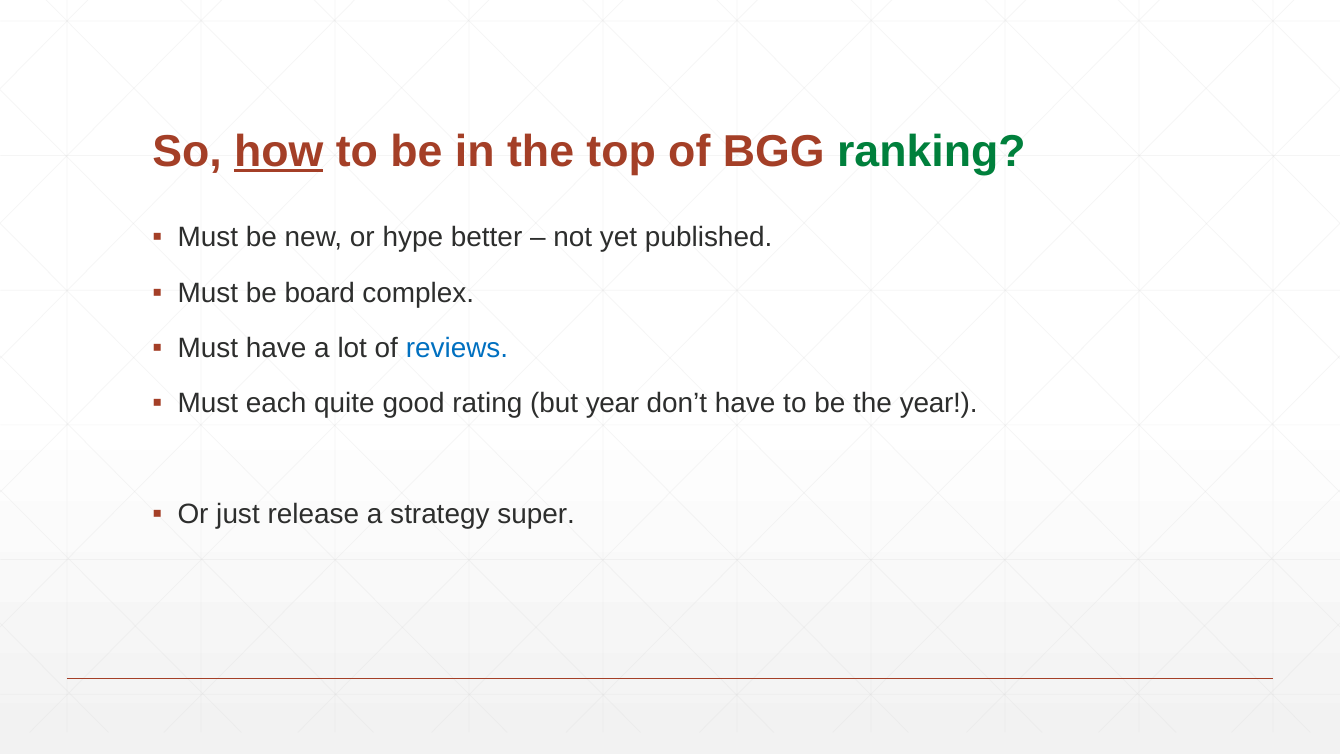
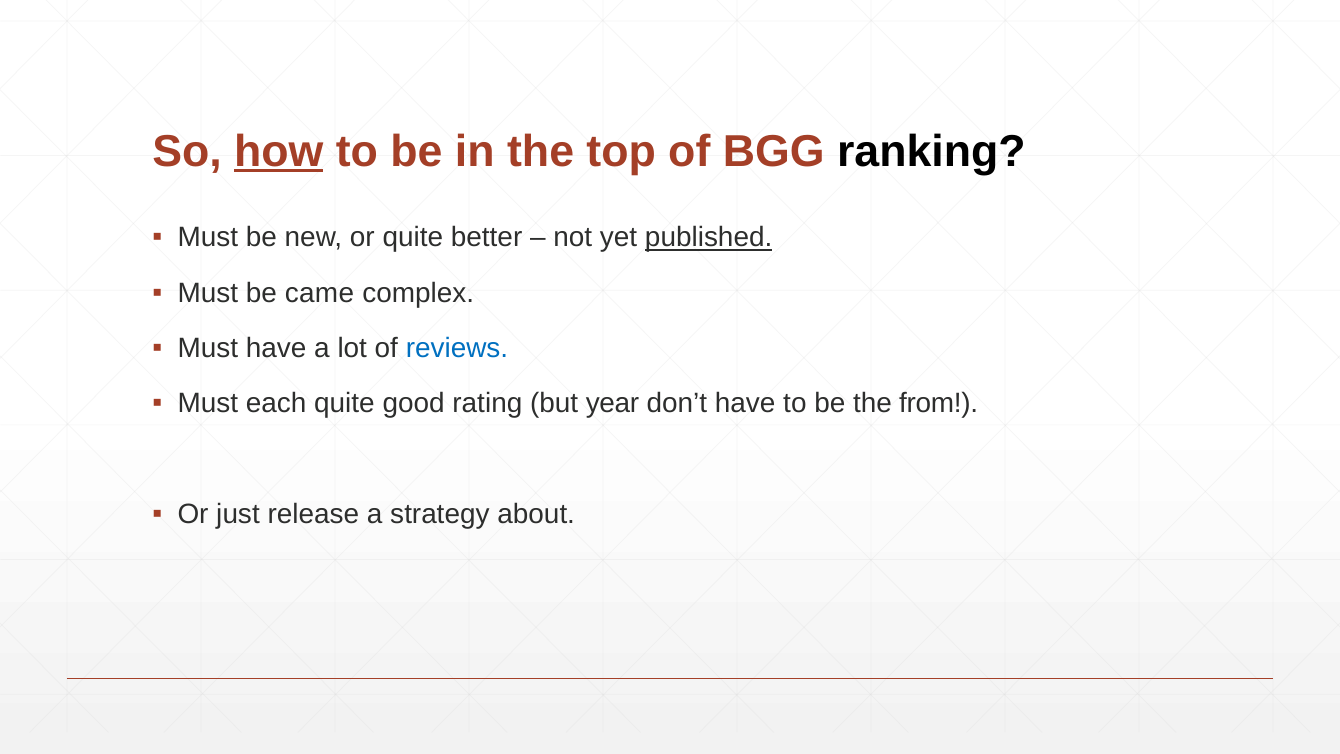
ranking colour: green -> black (931, 151)
or hype: hype -> quite (413, 238)
published underline: none -> present (709, 238)
board: board -> came (319, 293)
the year: year -> from (939, 404)
super: super -> about (536, 514)
